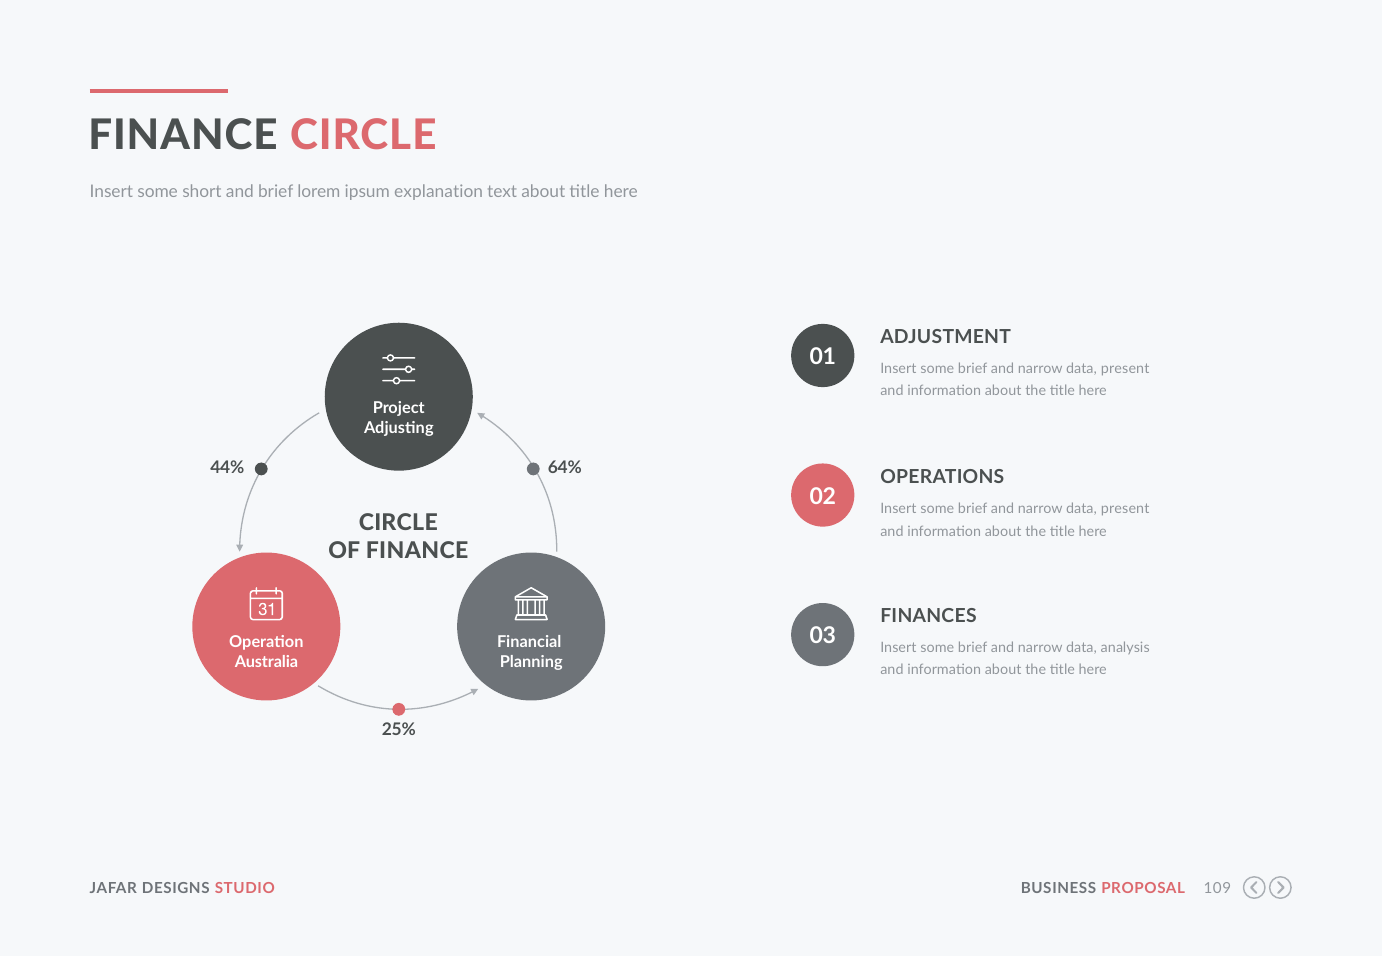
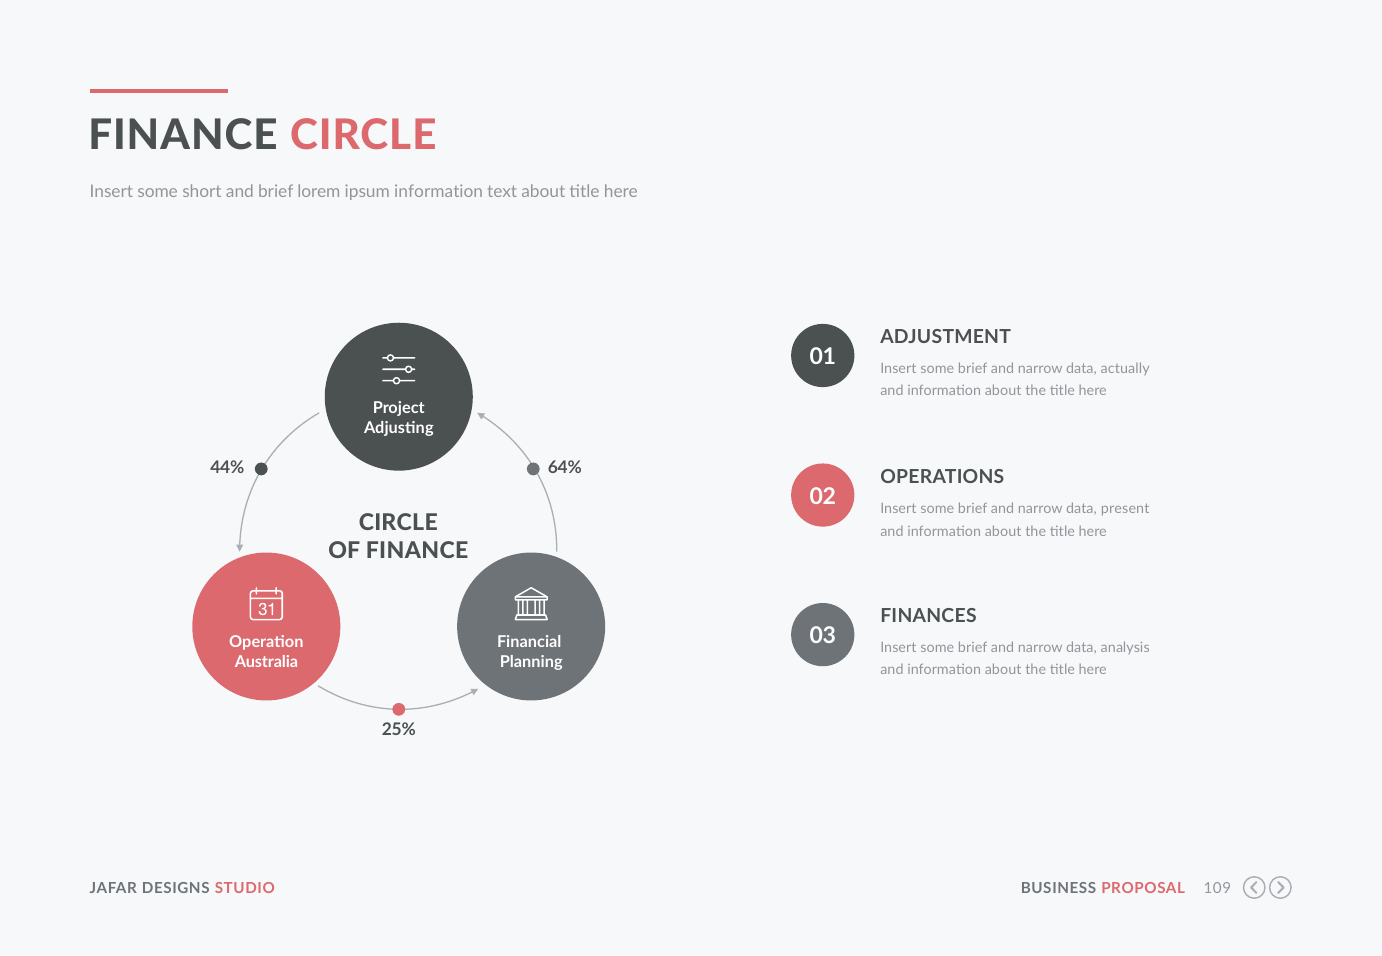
ipsum explanation: explanation -> information (439, 192)
present: present -> actually (1125, 369)
